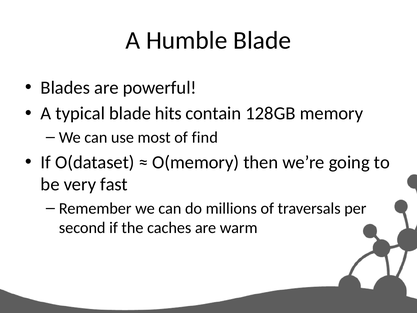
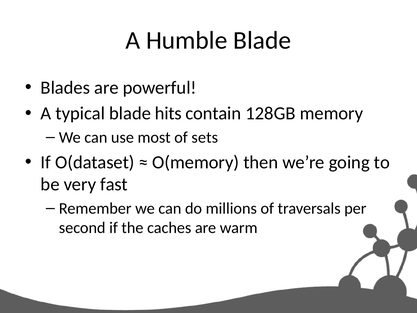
find: find -> sets (205, 137)
